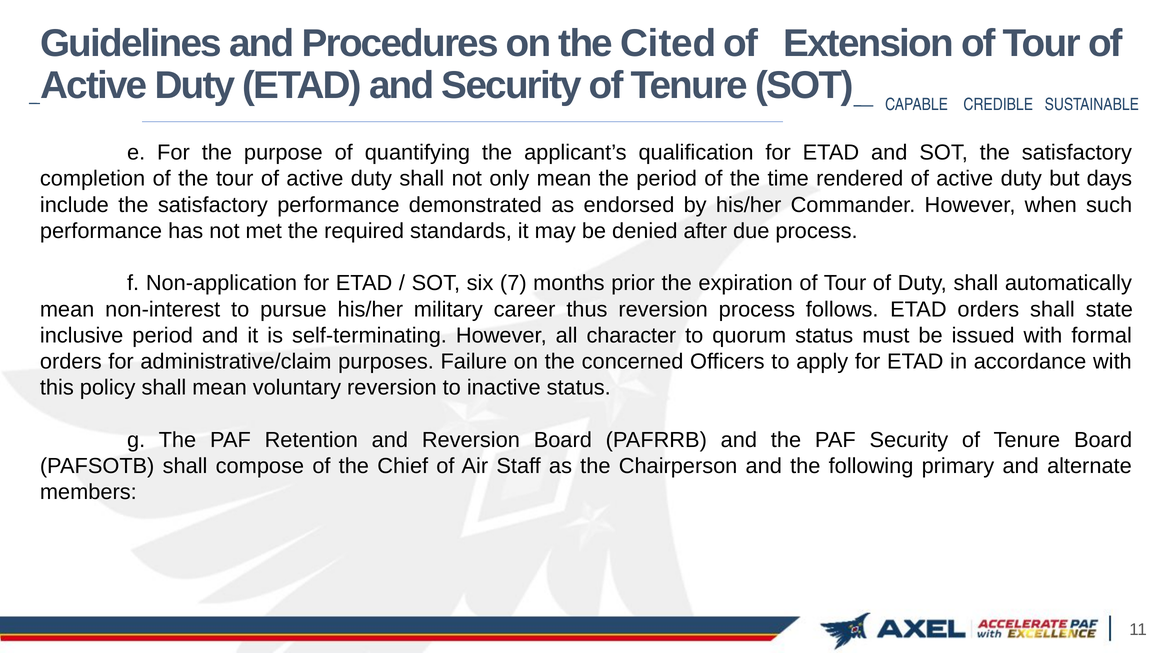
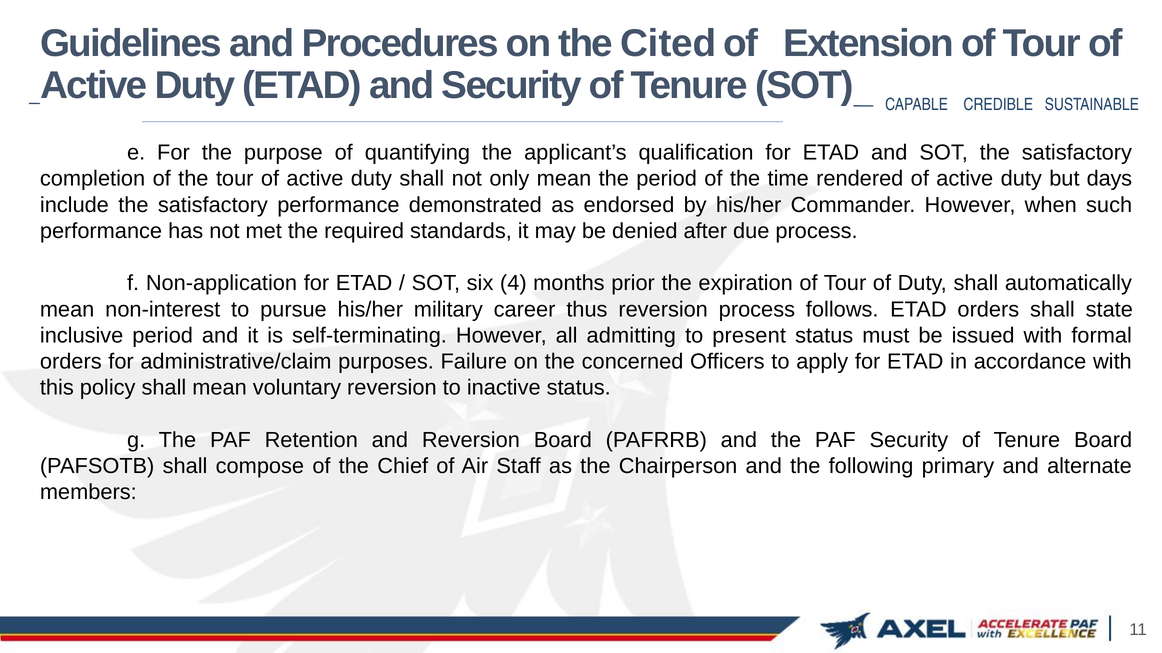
7: 7 -> 4 (513, 284)
character: character -> admitting (631, 336)
quorum: quorum -> present (749, 336)
